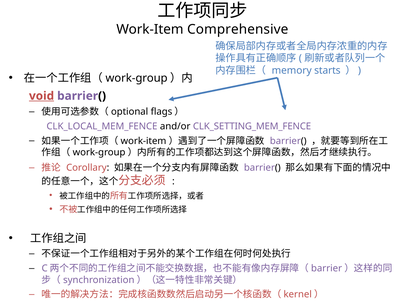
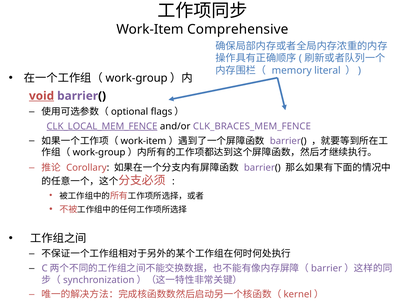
starts: starts -> literal (327, 71)
CLK_LOCAL_MEM_FENCE underline: none -> present (102, 127)
CLK_SETTING_MEM_FENCE: CLK_SETTING_MEM_FENCE -> CLK_BRACES_MEM_FENCE (252, 127)
